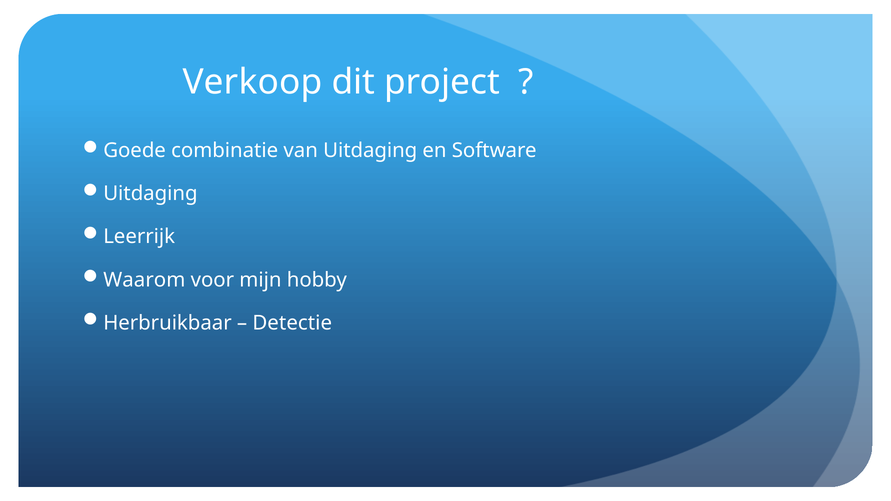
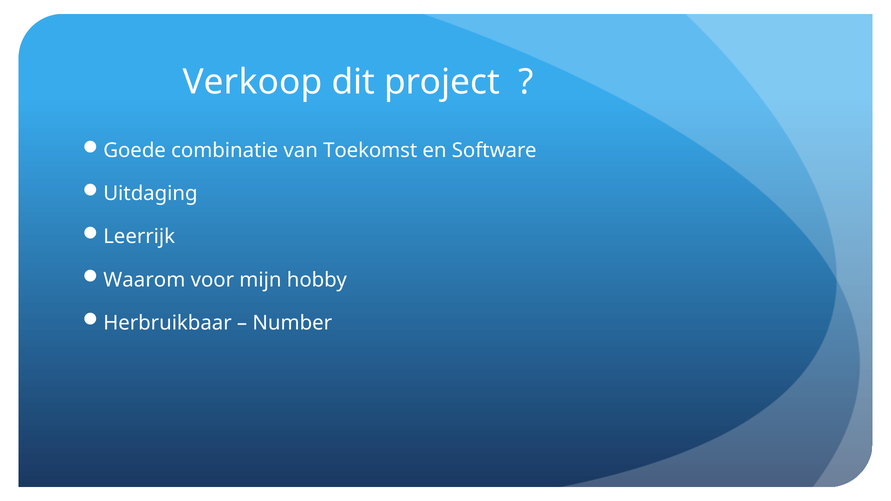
van Uitdaging: Uitdaging -> Toekomst (370, 151)
Detectie: Detectie -> Number (292, 323)
